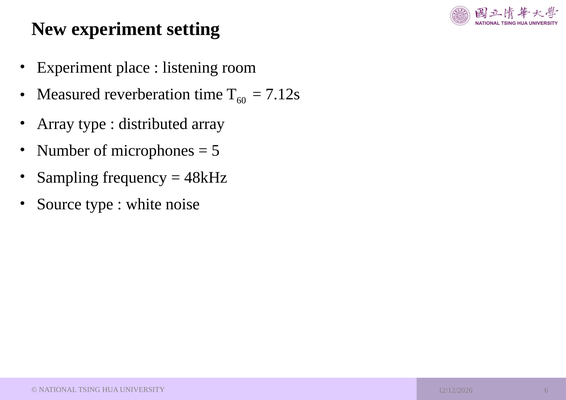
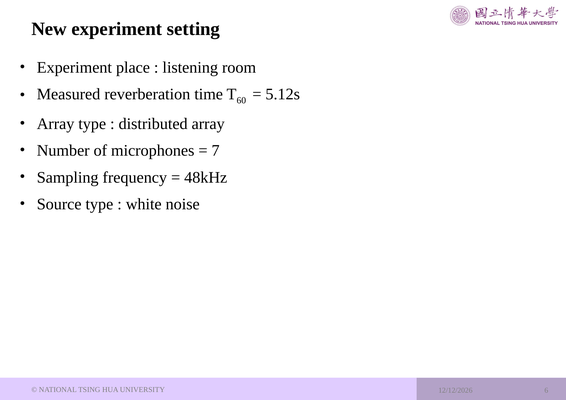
7.12s: 7.12s -> 5.12s (283, 94)
5: 5 -> 7 (216, 151)
